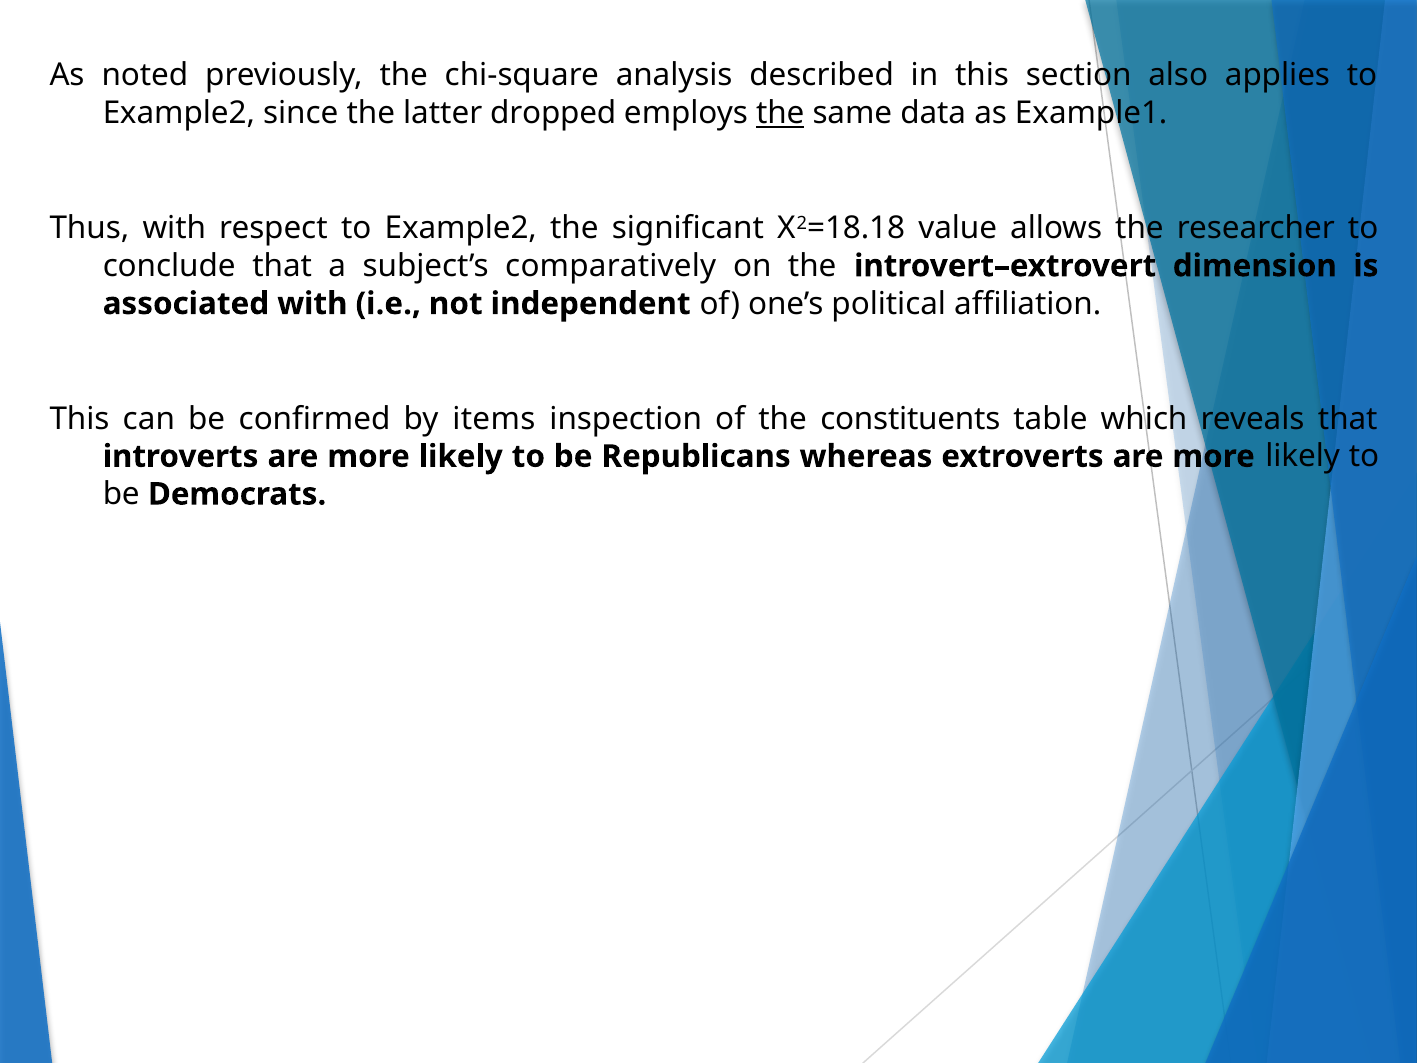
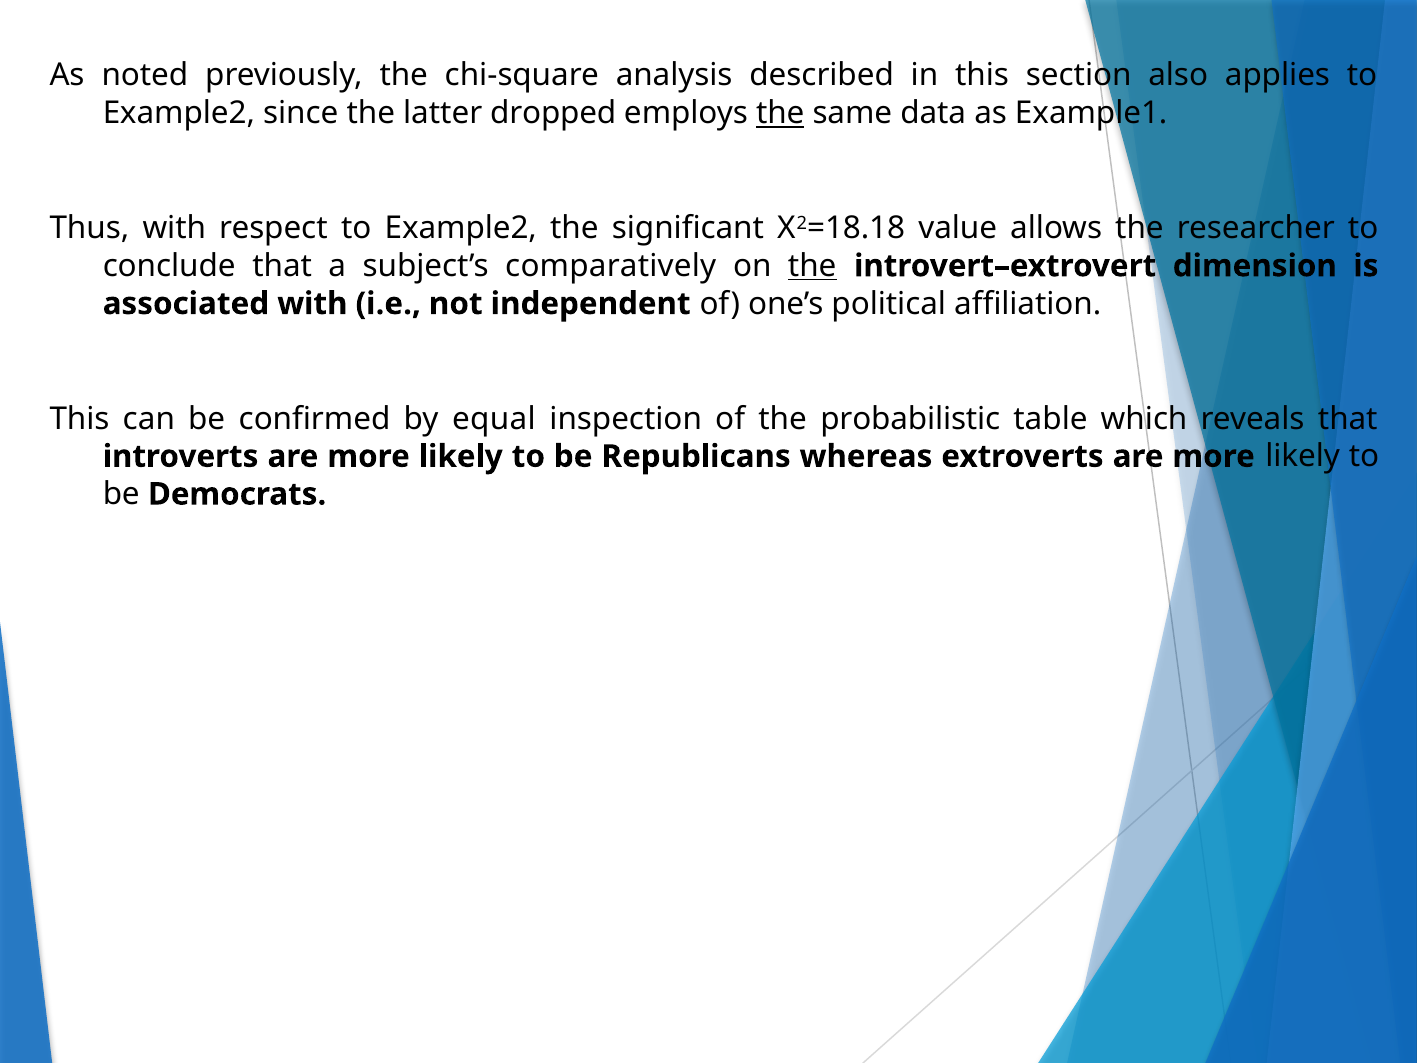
the underline: none -> present (812, 266)
items: items -> equal (494, 419)
constituents: constituents -> probabilistic (910, 419)
